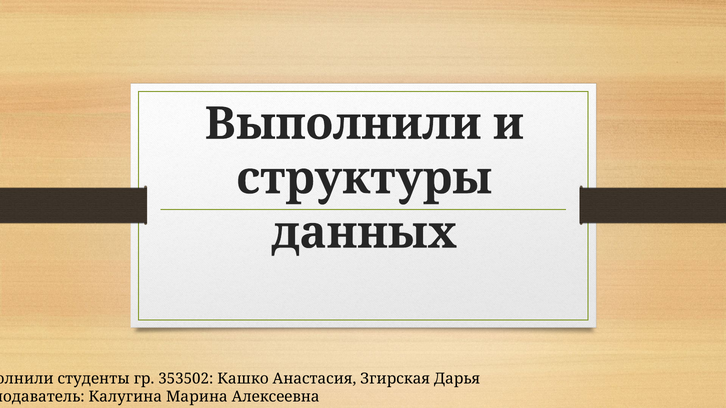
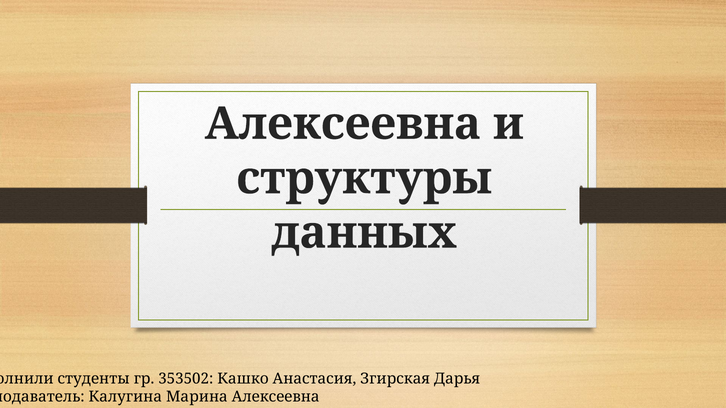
Выполнили: Выполнили -> Алексеевна (343, 124)
